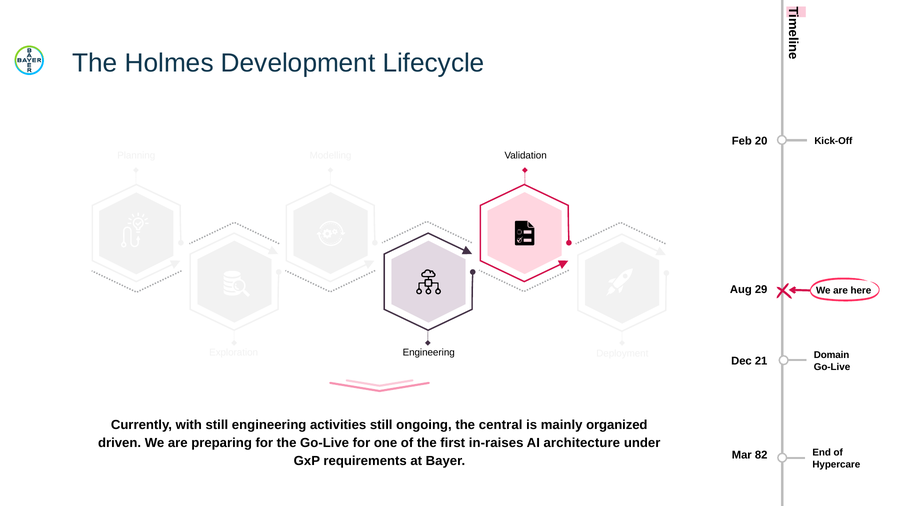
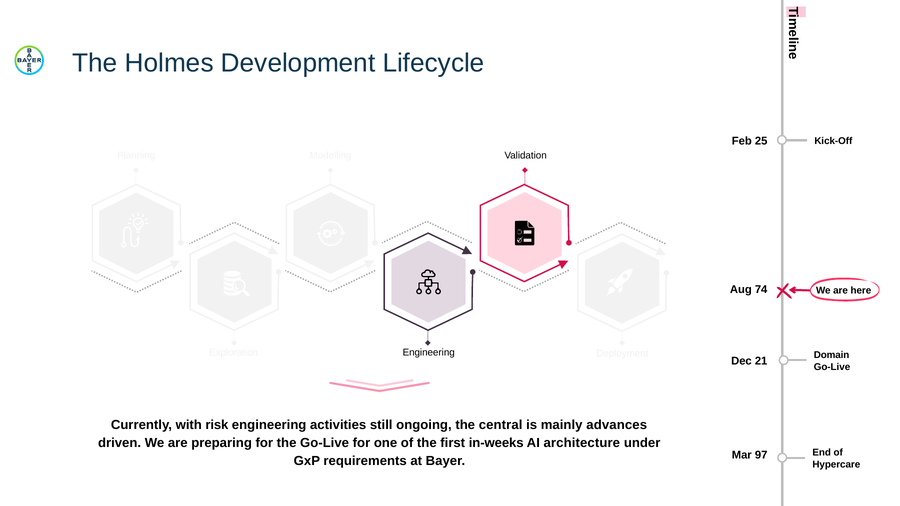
20: 20 -> 25 (761, 141)
29: 29 -> 74 (761, 290)
with still: still -> risk (217, 425)
organized: organized -> advances (617, 425)
in-raises: in-raises -> in-weeks (496, 443)
82: 82 -> 97 (761, 455)
